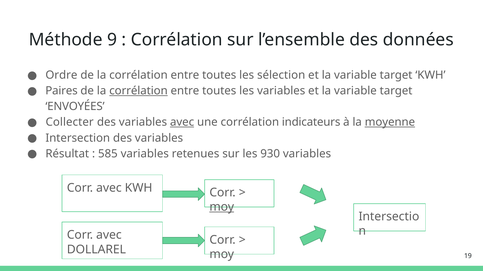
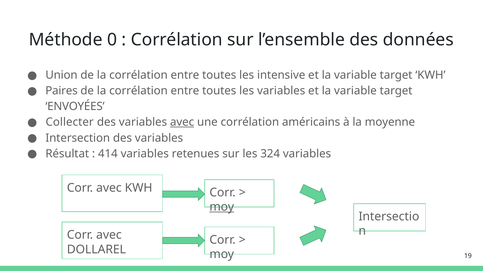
9: 9 -> 0 (112, 40)
Ordre: Ordre -> Union (61, 75)
sélection: sélection -> intensive (281, 75)
corrélation underline: present -> none (138, 91)
indicateurs: indicateurs -> américains (311, 123)
moyenne underline: present -> none (390, 123)
585: 585 -> 414 (108, 154)
930: 930 -> 324 (270, 154)
